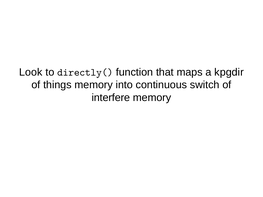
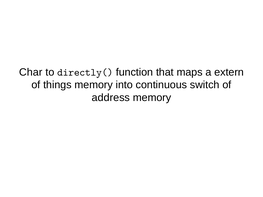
Look: Look -> Char (31, 72)
kpgdir: kpgdir -> extern (229, 72)
interfere: interfere -> address (111, 98)
